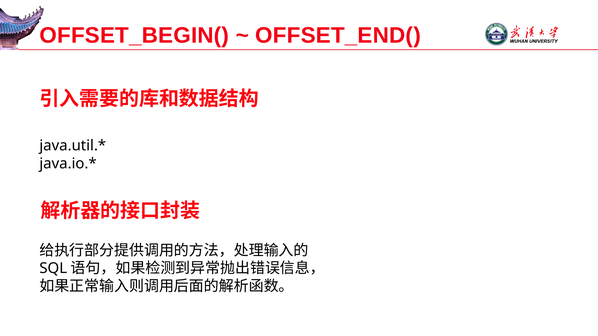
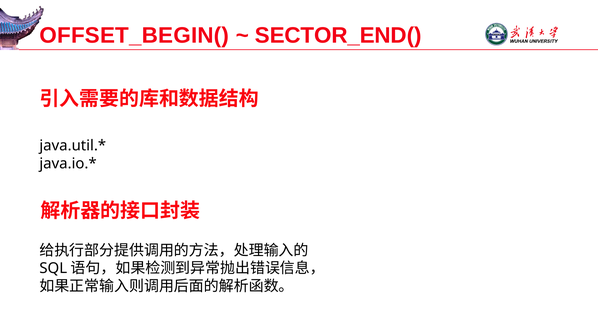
OFFSET_END(: OFFSET_END( -> SECTOR_END( (338, 35)
